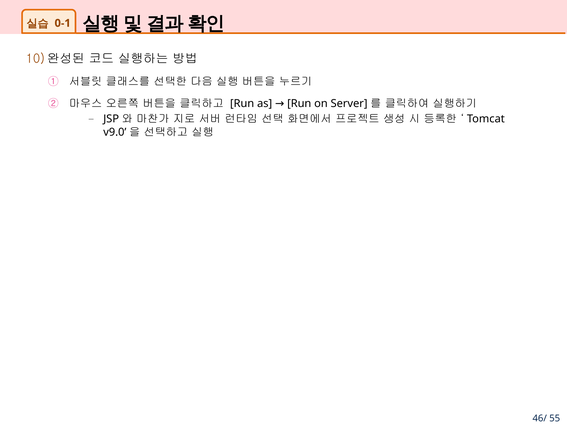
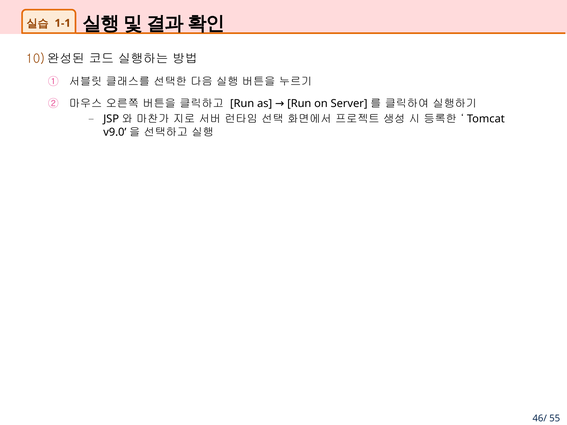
0-1: 0-1 -> 1-1 (63, 23)
